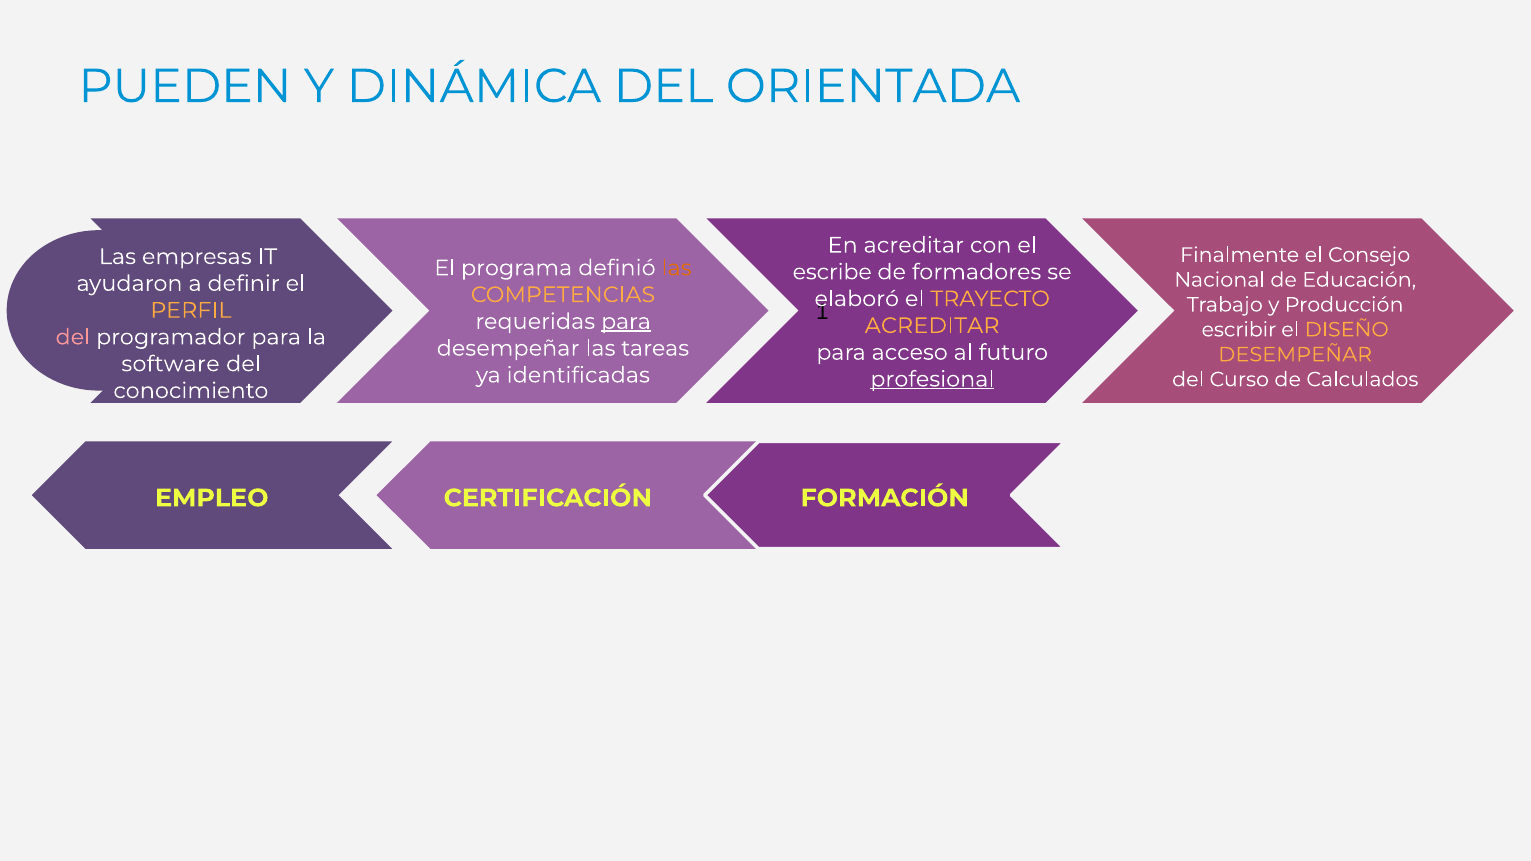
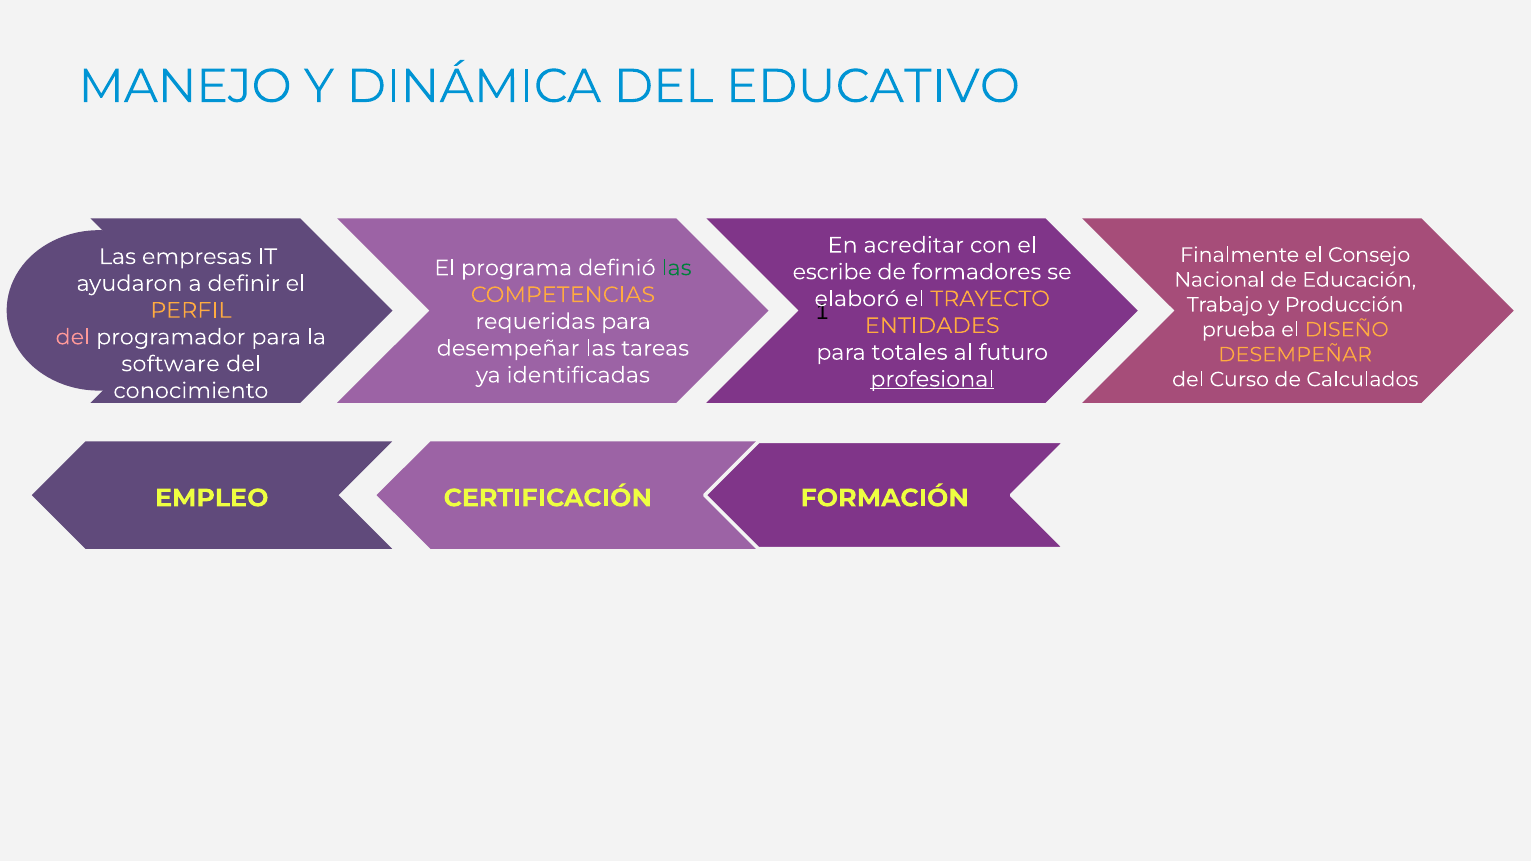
PUEDEN: PUEDEN -> MANEJO (185, 86)
ORIENTADA: ORIENTADA -> EDUCATIVO (873, 86)
las colour: orange -> green (677, 268)
para underline: present -> none (626, 322)
ACREDITAR: ACREDITAR -> ENTIDADES (932, 326)
escribir: escribir -> prueba (1239, 330)
acceso: acceso -> totales (910, 352)
